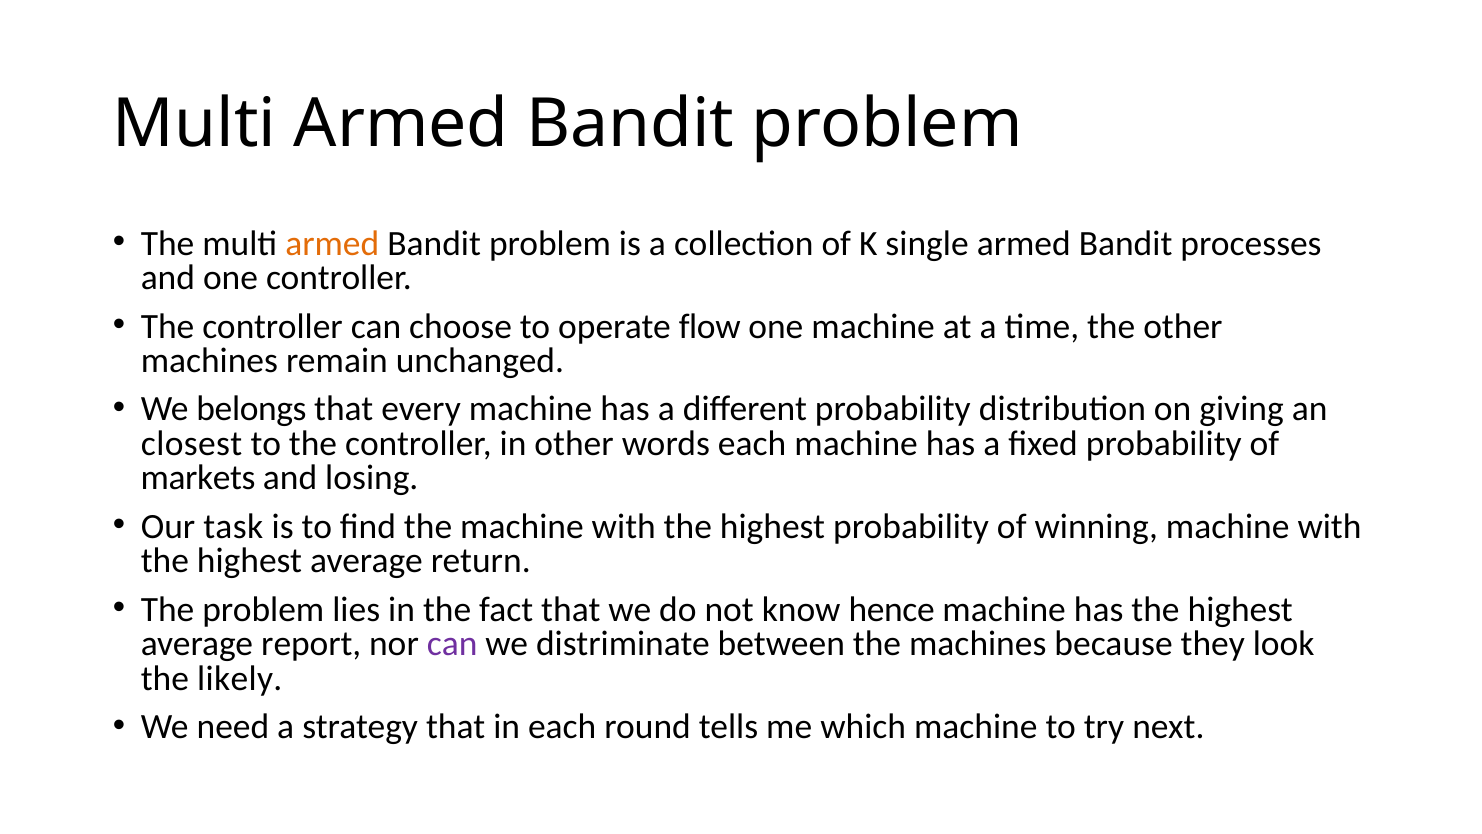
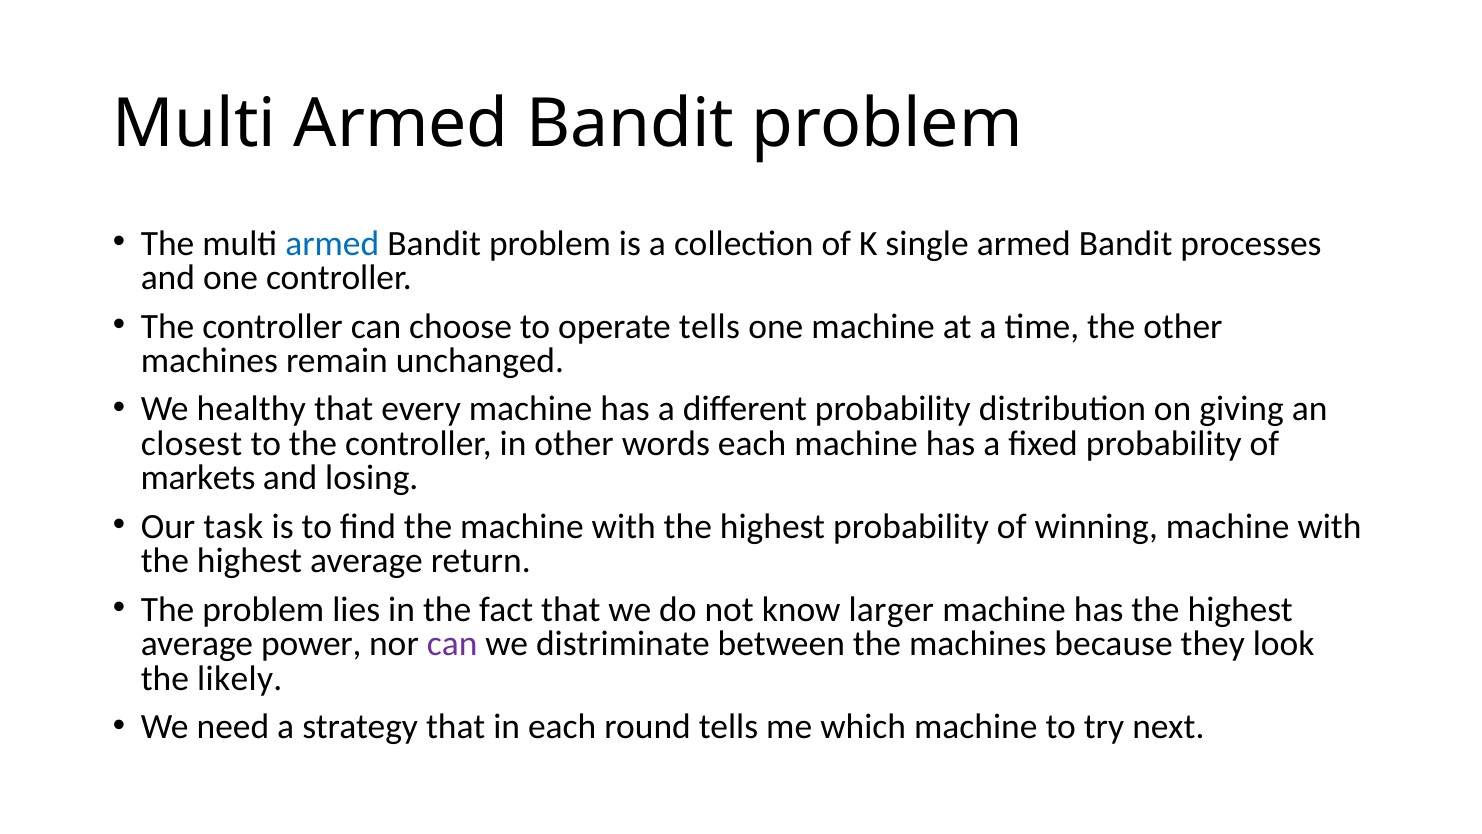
armed colour: orange -> blue (332, 243)
operate flow: flow -> tells (709, 326)
belongs: belongs -> healthy (251, 409)
hence: hence -> larger (891, 609)
report: report -> power (311, 644)
